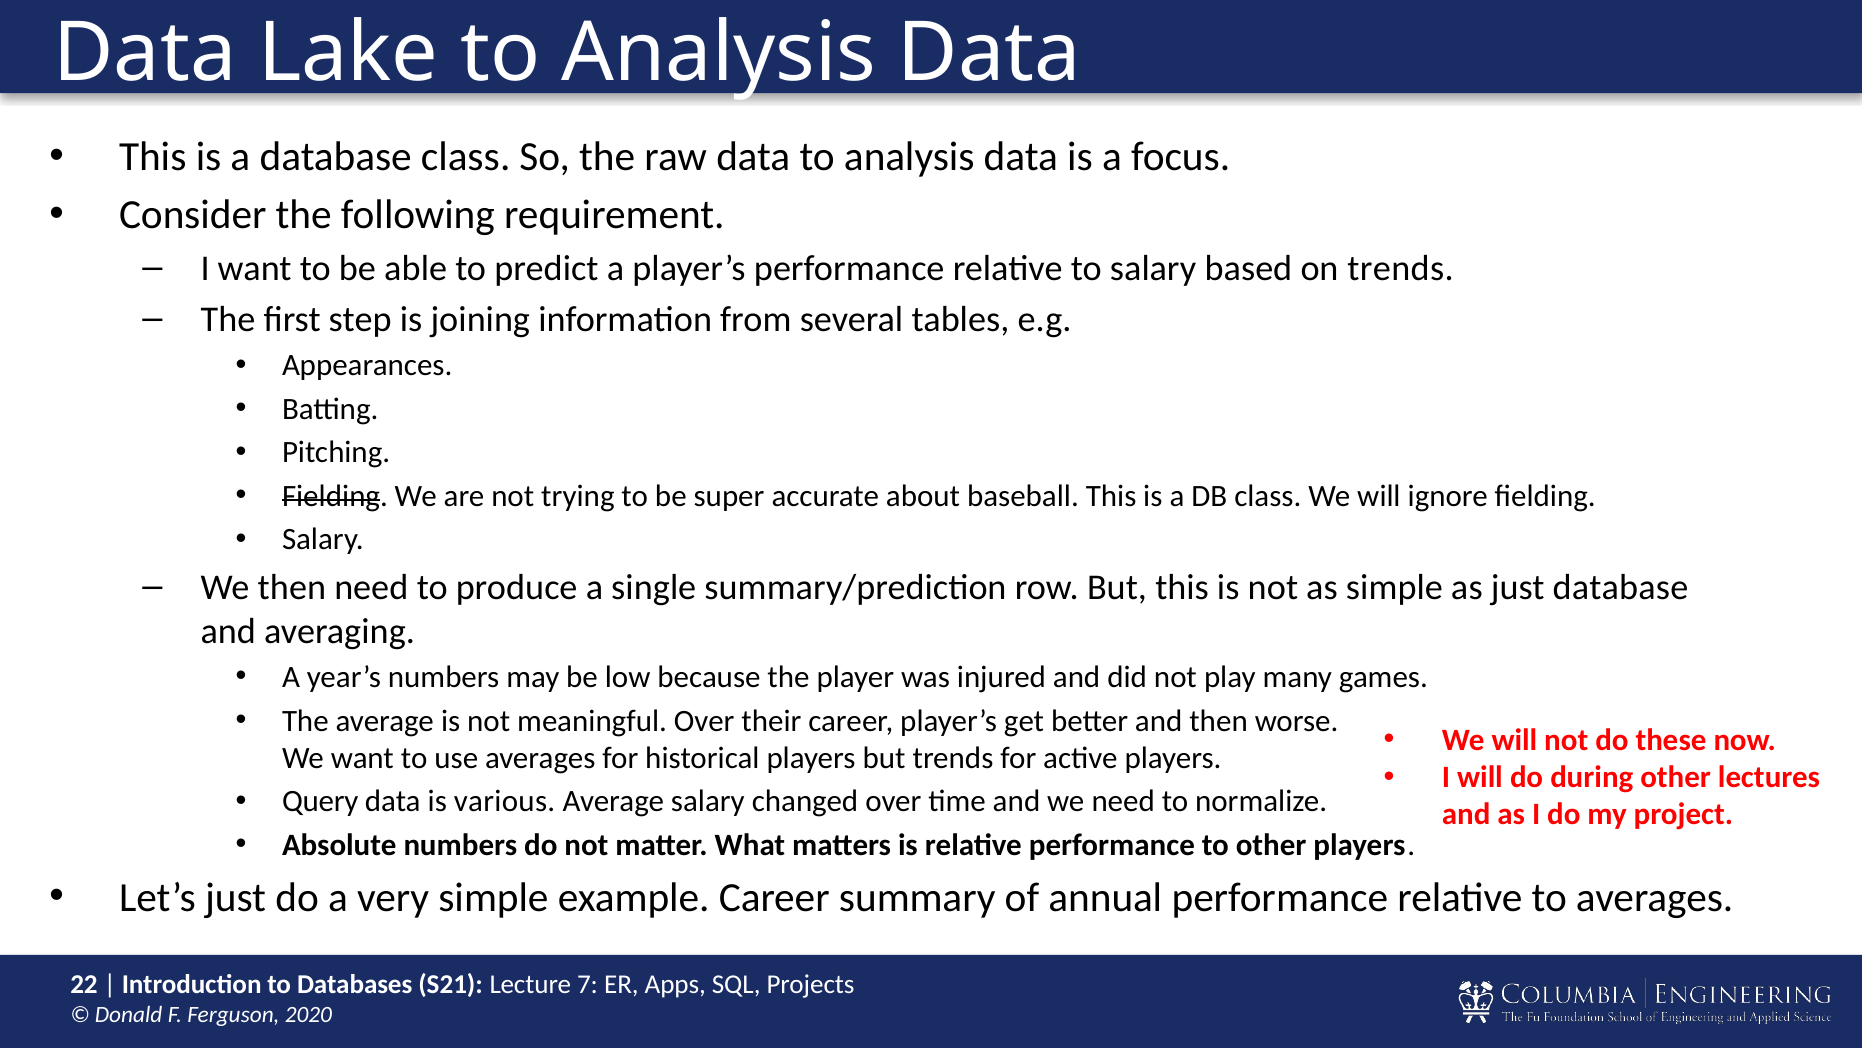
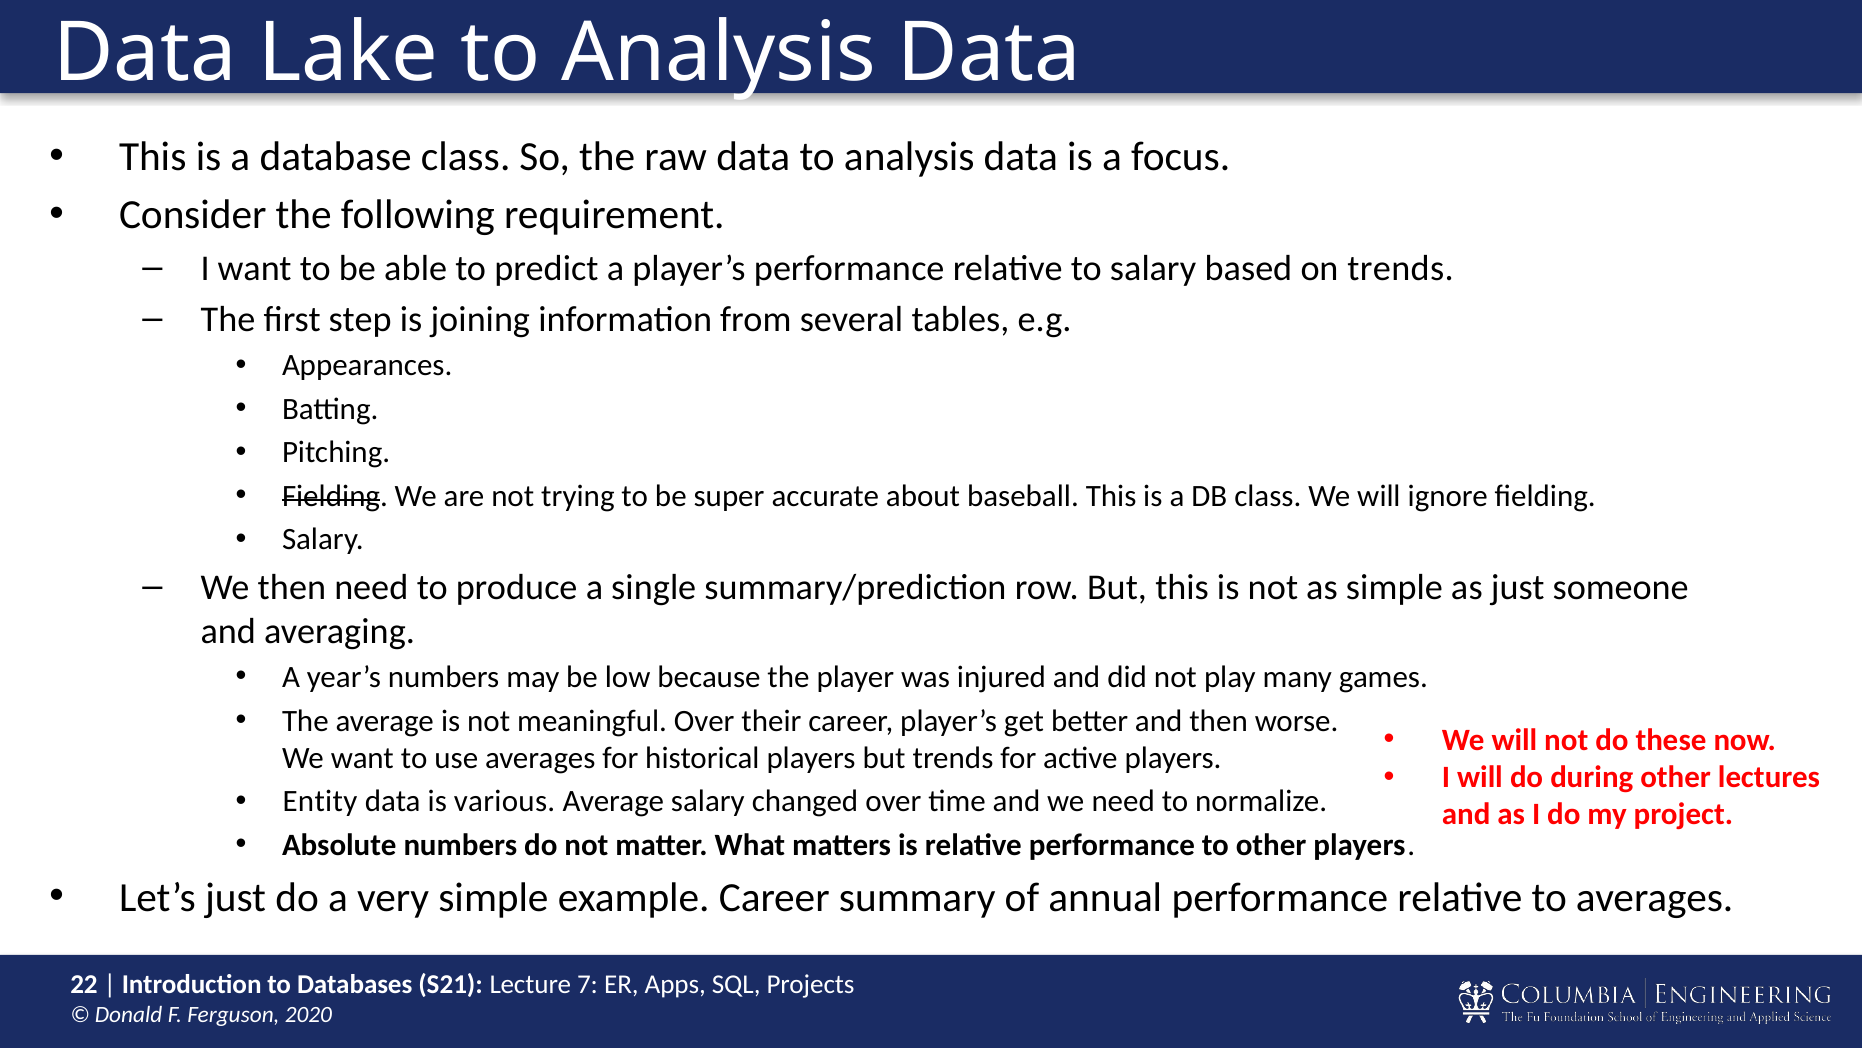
just database: database -> someone (1621, 587)
Query: Query -> Entity (320, 801)
